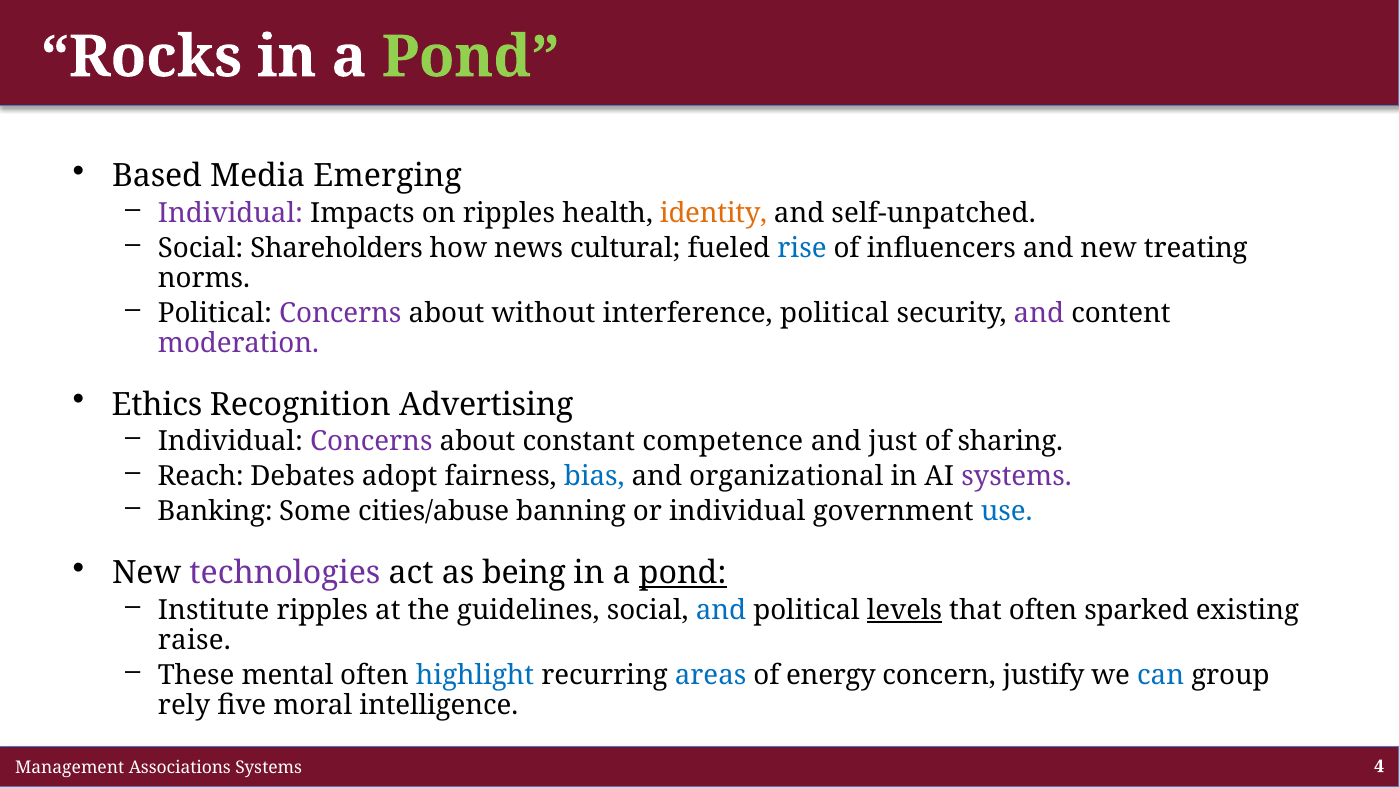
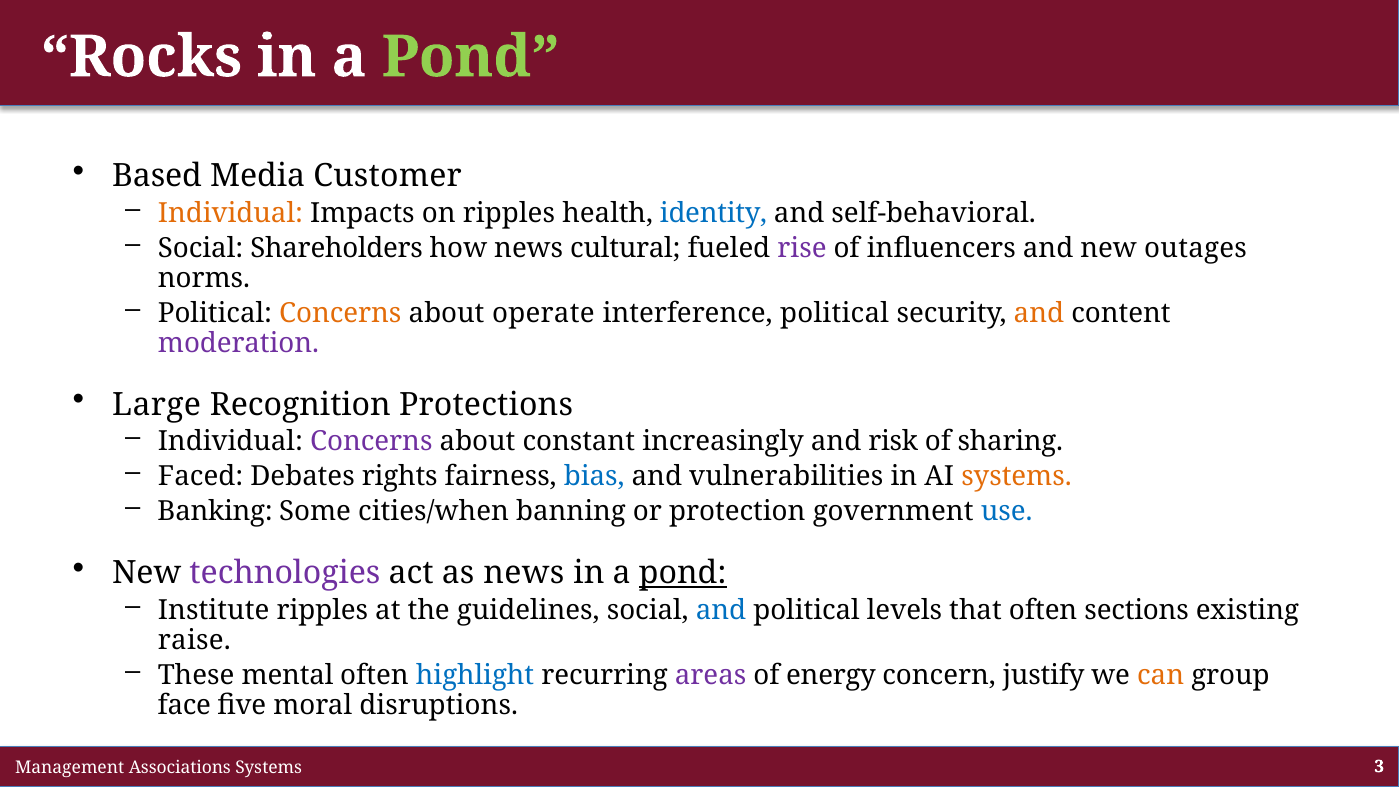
Emerging: Emerging -> Customer (388, 176)
Individual colour: purple -> orange (230, 213)
identity colour: orange -> blue (714, 213)
self-unpatched: self-unpatched -> self-behavioral (934, 213)
rise colour: blue -> purple (802, 248)
treating: treating -> outages (1196, 248)
Concerns colour: purple -> orange (340, 313)
without: without -> operate (543, 313)
and colour: purple -> orange (1039, 313)
Ethics: Ethics -> Large (157, 405)
Advertising: Advertising -> Protections (486, 405)
competence: competence -> increasingly (723, 441)
just: just -> risk (893, 441)
Reach: Reach -> Faced (201, 477)
adopt: adopt -> rights (400, 477)
organizational: organizational -> vulnerabilities (786, 477)
systems colour: purple -> orange (1017, 477)
cities/abuse: cities/abuse -> cities/when (434, 512)
or individual: individual -> protection (737, 512)
as being: being -> news (524, 573)
levels underline: present -> none (905, 610)
sparked: sparked -> sections (1137, 610)
areas colour: blue -> purple (711, 675)
can colour: blue -> orange (1161, 675)
rely: rely -> face (184, 705)
intelligence: intelligence -> disruptions (439, 705)
4: 4 -> 3 (1379, 767)
